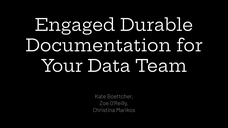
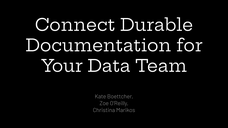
Engaged: Engaged -> Connect (75, 25)
